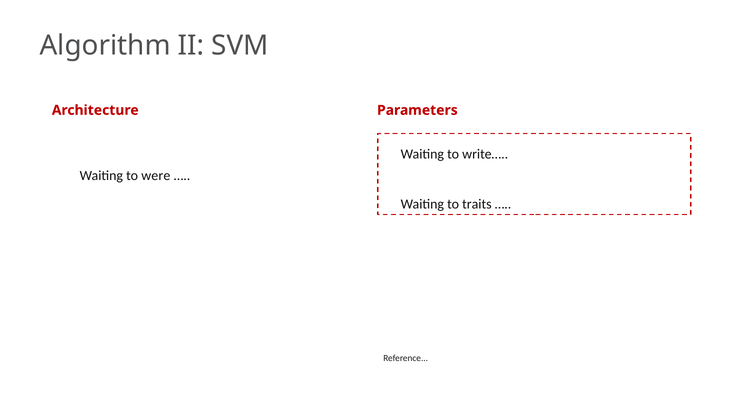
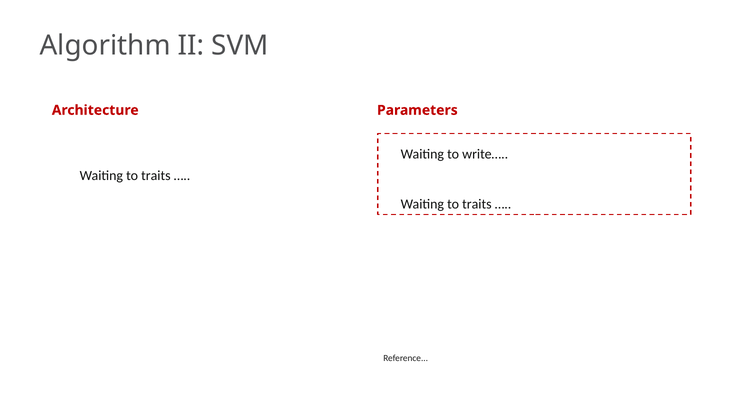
Waiting to were: were -> traits (156, 176)
